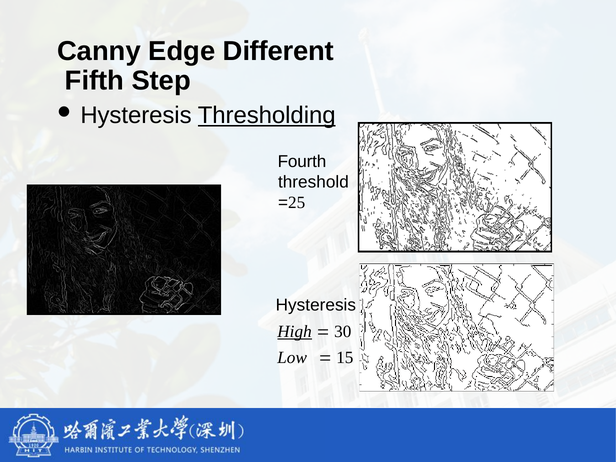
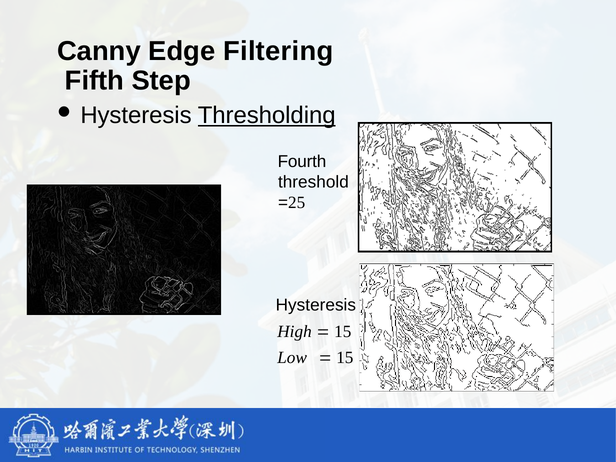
Different: Different -> Filtering (278, 51)
High underline: present -> none (295, 331)
30: 30 -> 15 (343, 331)
